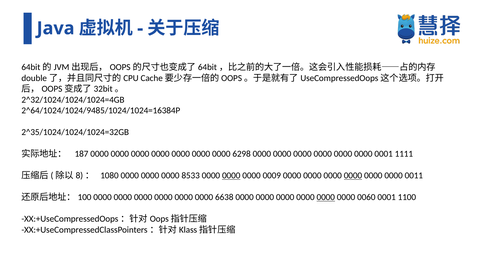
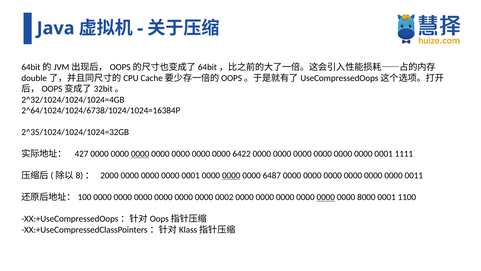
2^64/1024/1024/9485/1024/1024=16384P: 2^64/1024/1024/9485/1024/1024=16384P -> 2^64/1024/1024/6738/1024/1024=16384P (101, 110)
187: 187 -> 427 (82, 154)
0000 underline: none -> present (140, 154)
6298: 6298 -> 6422 (242, 154)
1080: 1080 -> 2000 (109, 175)
8533: 8533 -> 0001 (191, 175)
0009: 0009 -> 6487 (272, 175)
0000 underline: present -> none (353, 175)
6638: 6638 -> 0002 (224, 197)
0060: 0060 -> 8000 (366, 197)
